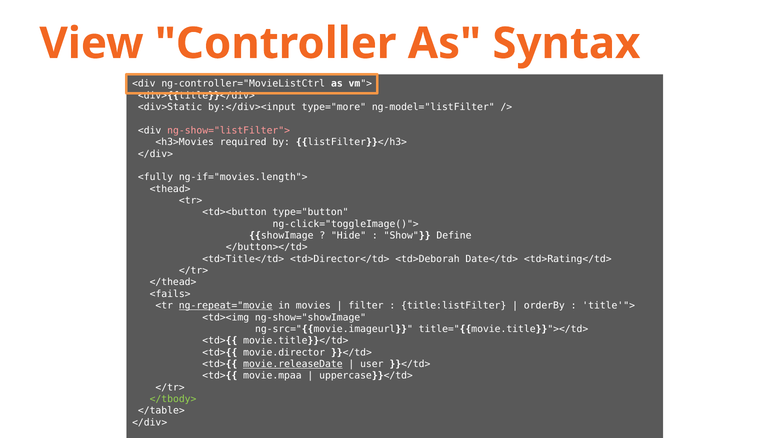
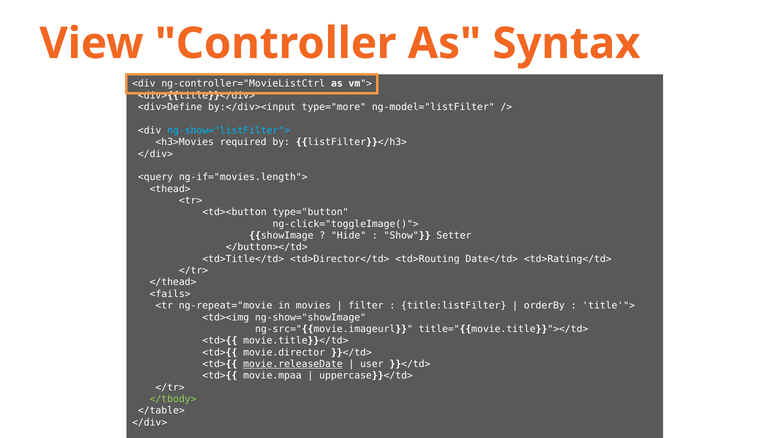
<div>Static: <div>Static -> <div>Define (170, 107)
ng-show="listFilter"> colour: pink -> light blue (229, 130)
<fully: <fully -> <query (156, 177)
Define: Define -> Setter (454, 235)
<td>Deborah: <td>Deborah -> <td>Routing (427, 259)
ng-repeat="movie underline: present -> none (226, 305)
